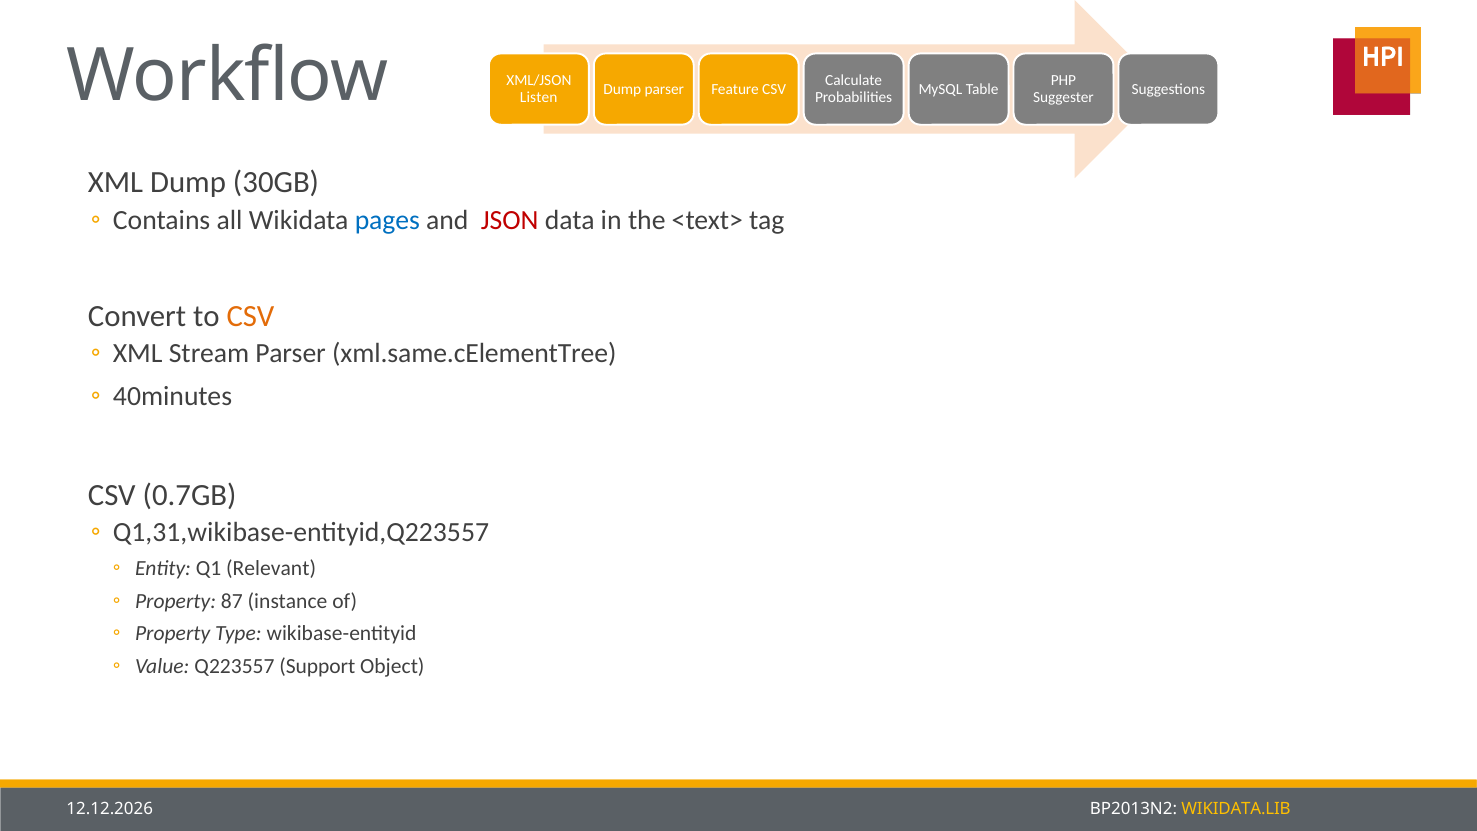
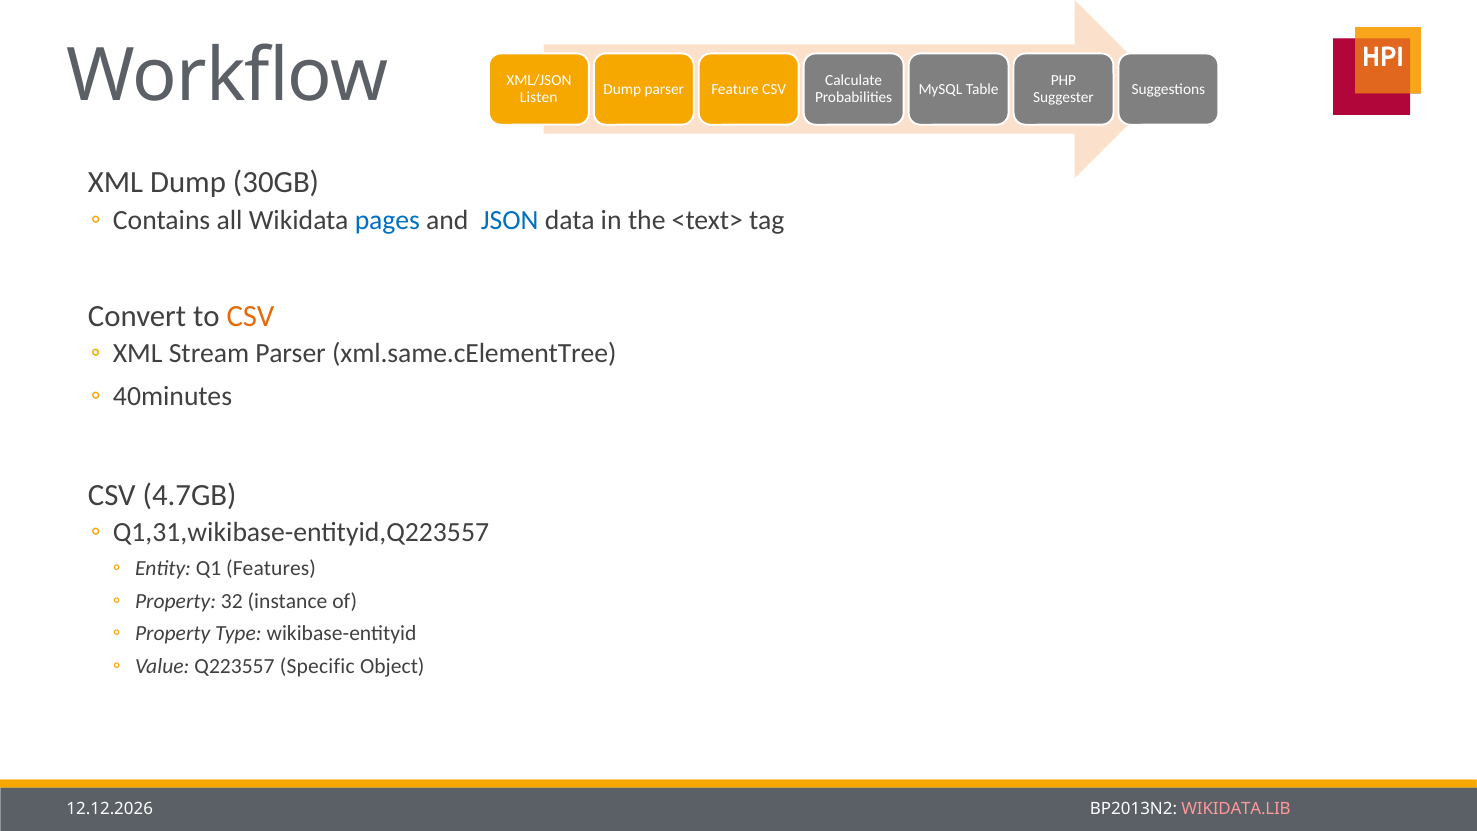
JSON colour: red -> blue (510, 221)
0.7GB: 0.7GB -> 4.7GB (190, 495)
Relevant: Relevant -> Features (271, 569)
87: 87 -> 32 (232, 601)
Support: Support -> Specific (317, 666)
WIKIDATA.LIB colour: yellow -> pink (1236, 809)
